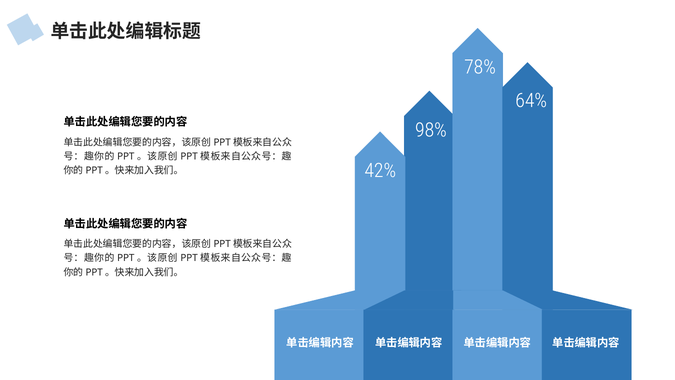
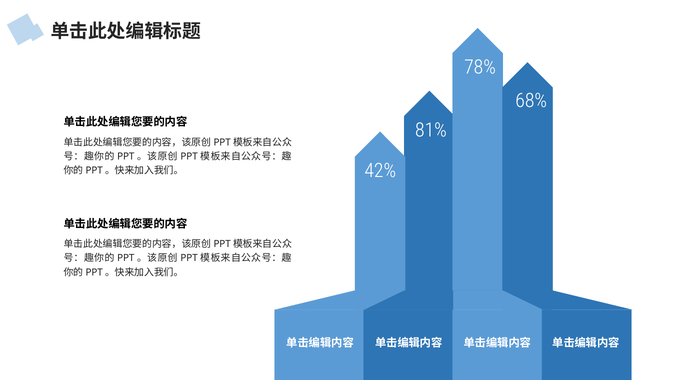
64%: 64% -> 68% (531, 101)
98%: 98% -> 81% (431, 130)
